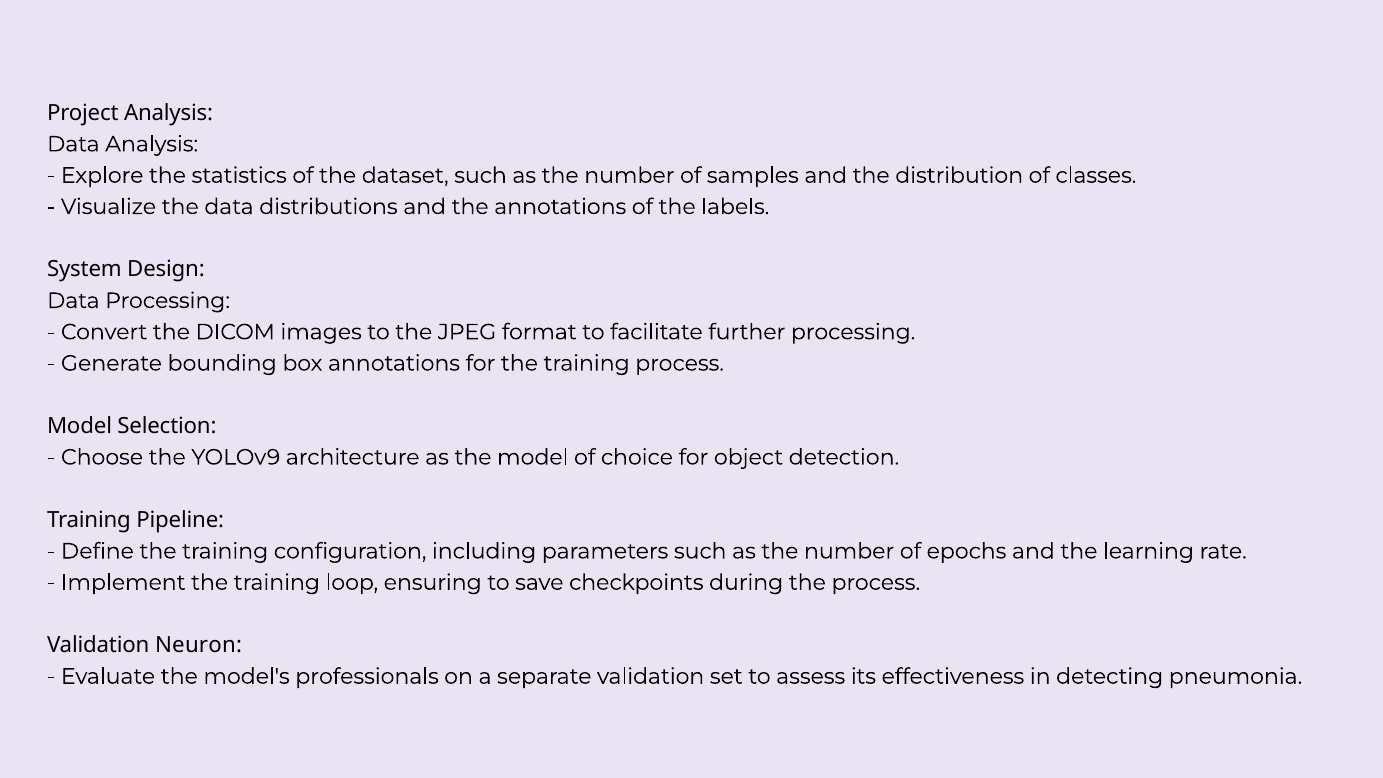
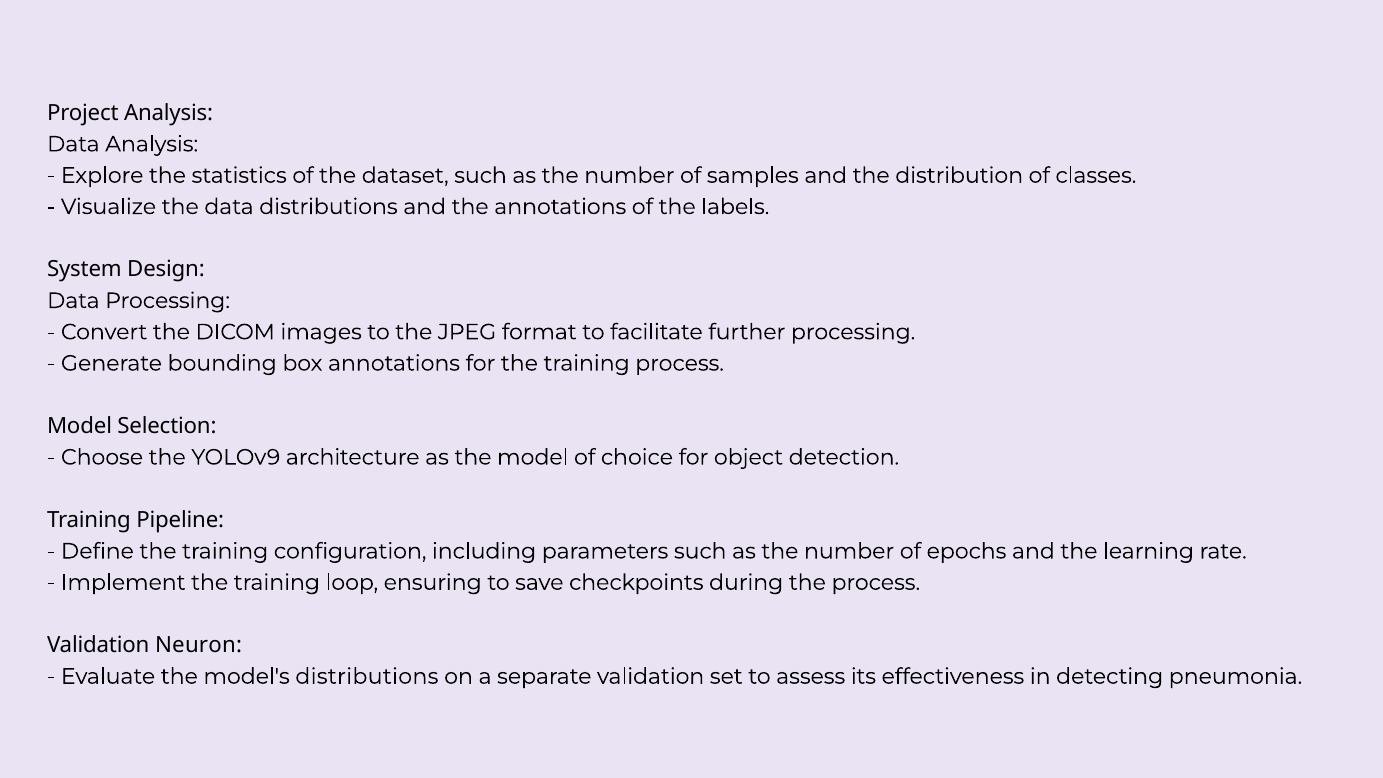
model's professionals: professionals -> distributions (367, 676)
